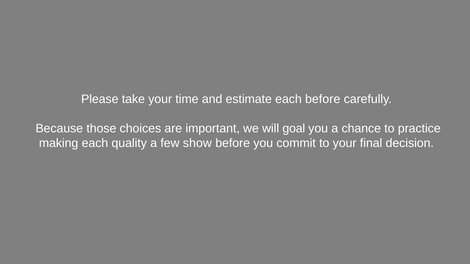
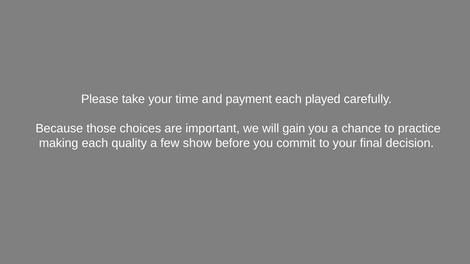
estimate: estimate -> payment (249, 99)
each before: before -> played (323, 99)
goal: goal -> gain (294, 129)
